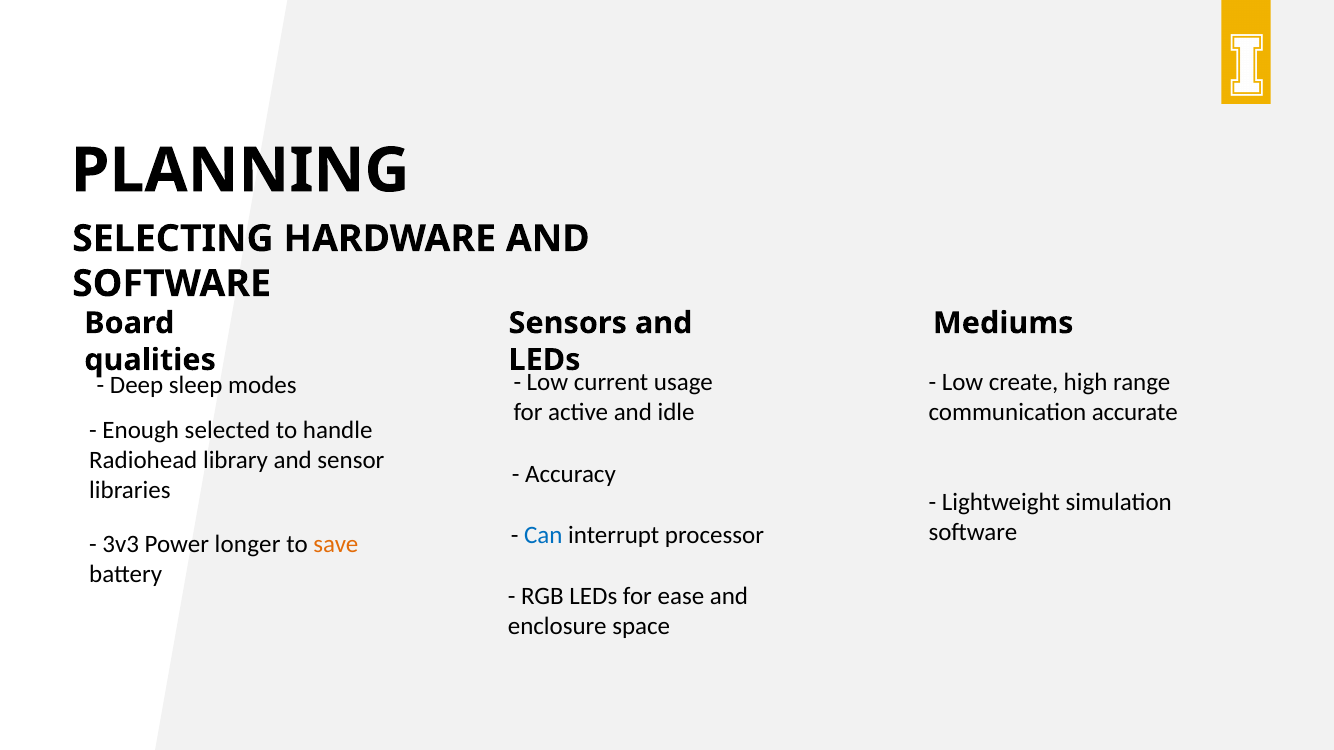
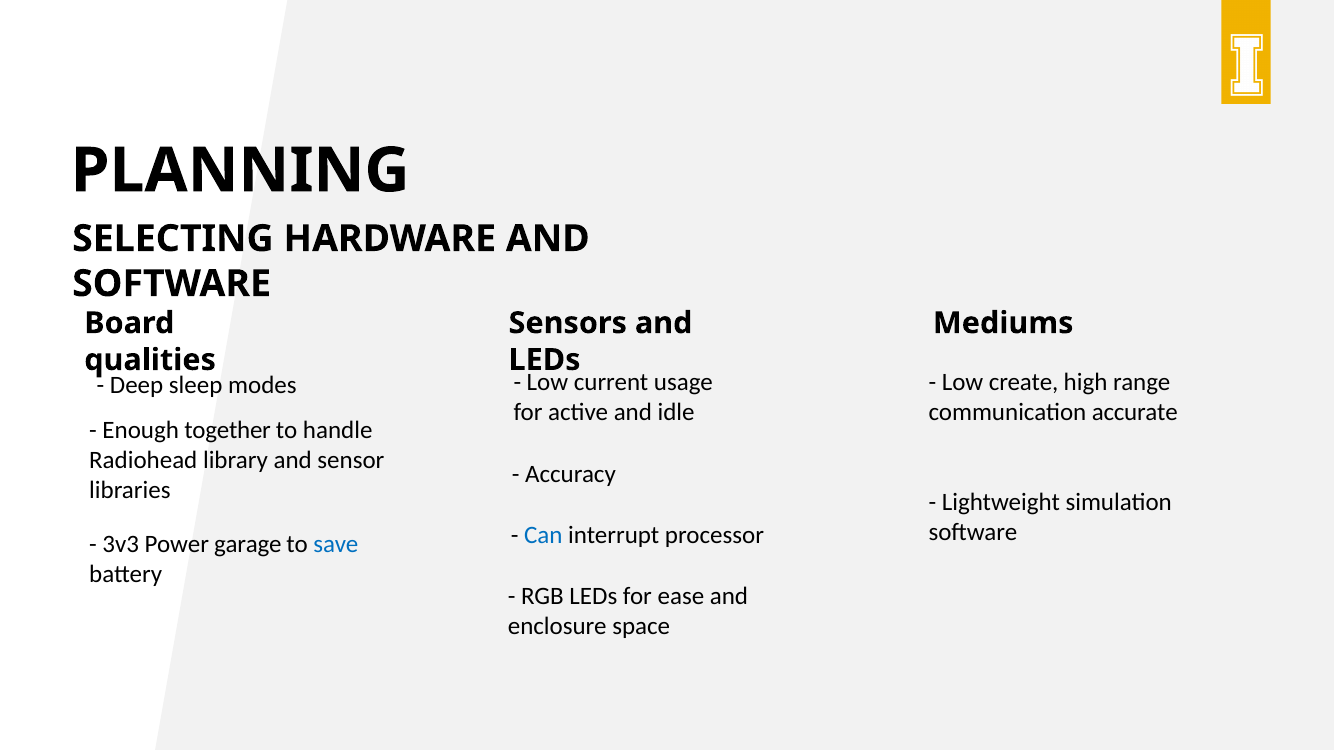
selected: selected -> together (228, 430)
longer: longer -> garage (248, 544)
save colour: orange -> blue (336, 544)
